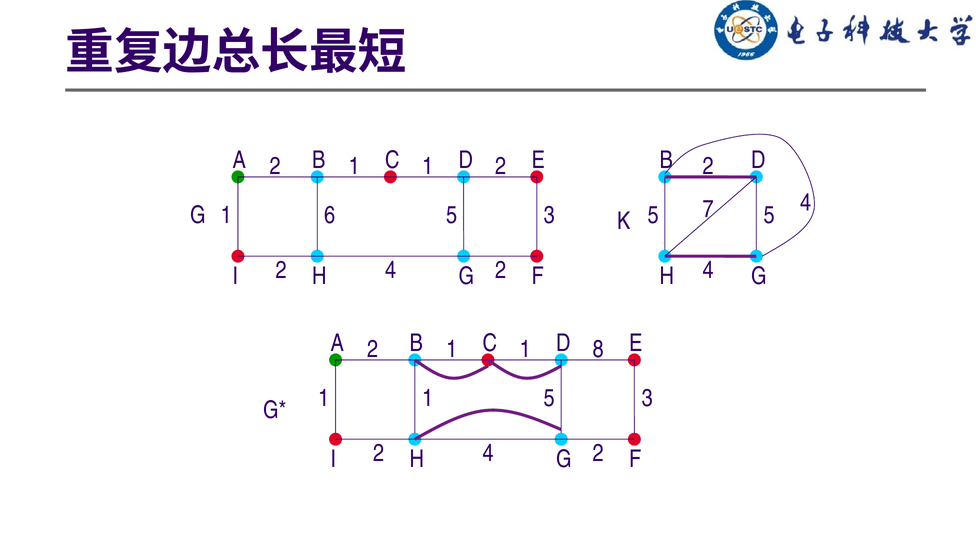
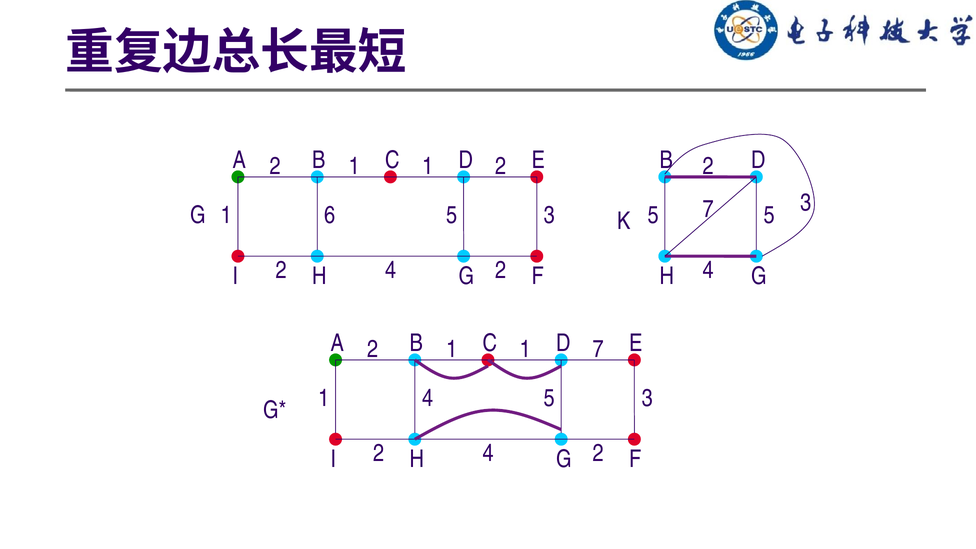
7 4: 4 -> 3 (806, 203)
8: 8 -> 7 (598, 349)
1: 1 -> 4 (428, 398)
